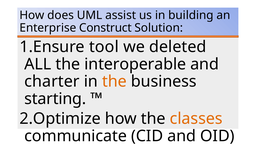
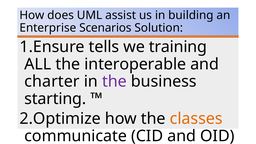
Construct: Construct -> Scenarios (105, 28)
tool: tool -> tells (104, 47)
deleted: deleted -> training (178, 47)
the colour: orange -> purple (114, 81)
